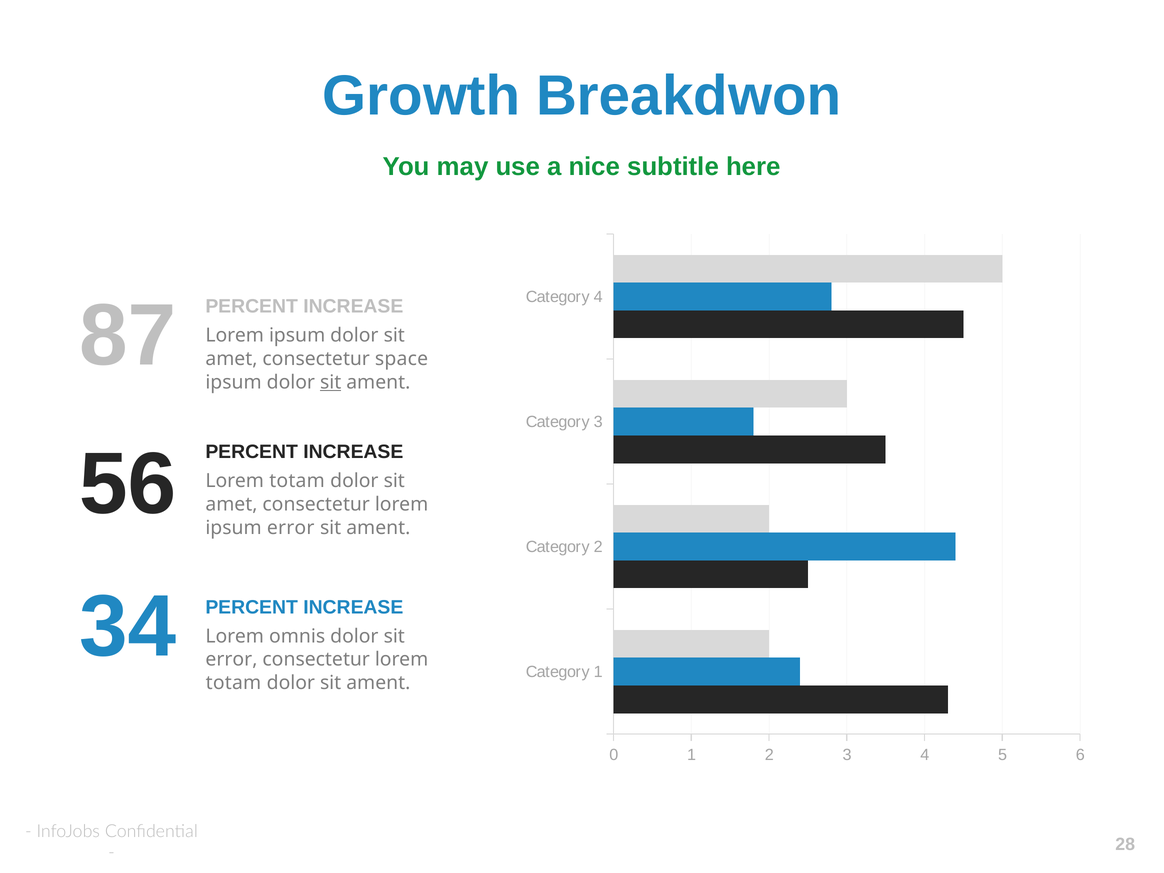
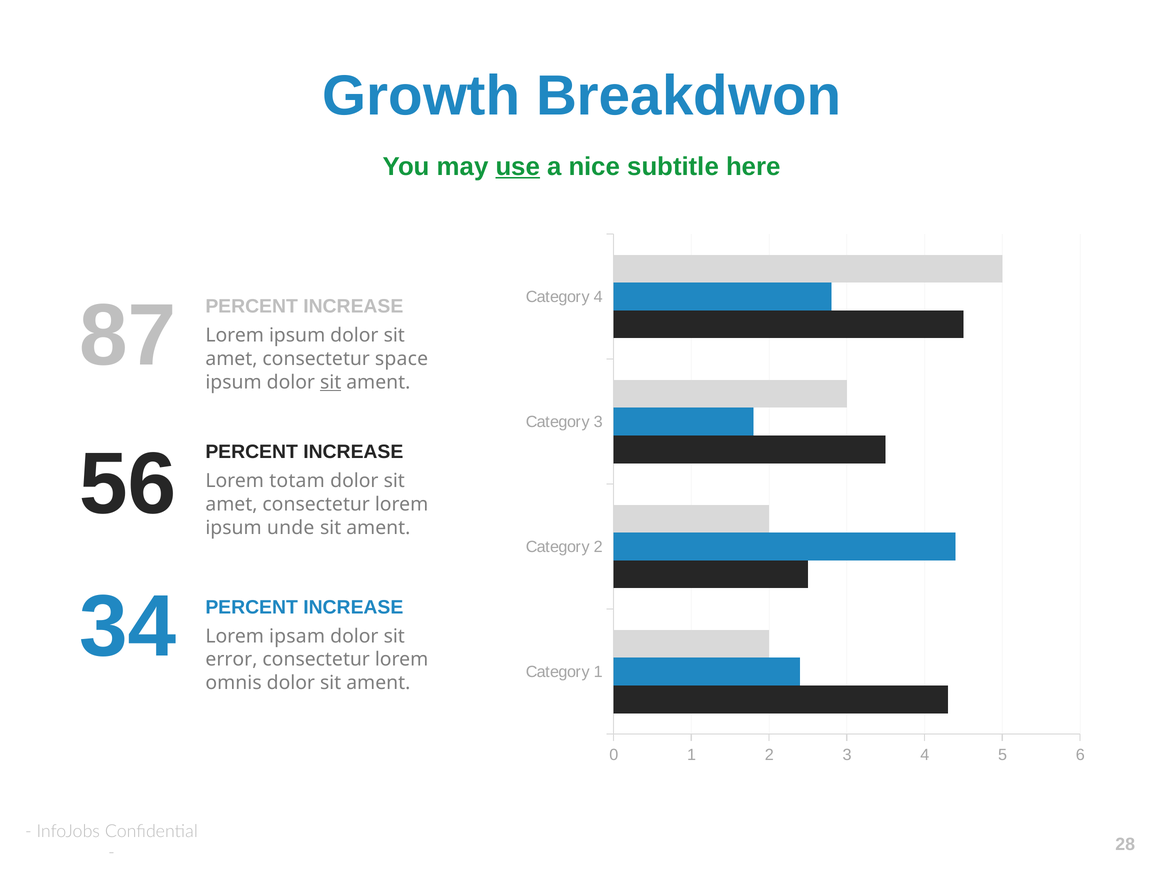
use underline: none -> present (518, 167)
ipsum error: error -> unde (291, 528)
omnis: omnis -> ipsam (297, 636)
totam: totam -> omnis (234, 683)
